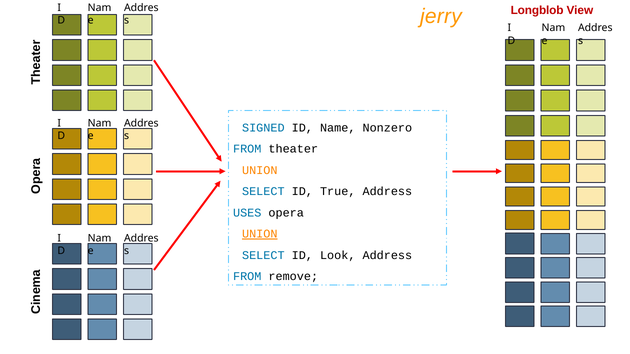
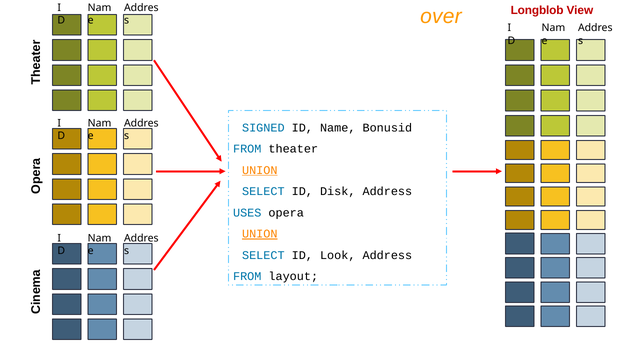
jerry: jerry -> over (441, 16)
Nonzero: Nonzero -> Bonusid (387, 128)
UNION underline: none -> present (260, 170)
True: True -> Disk (338, 192)
remove: remove -> layout (293, 277)
